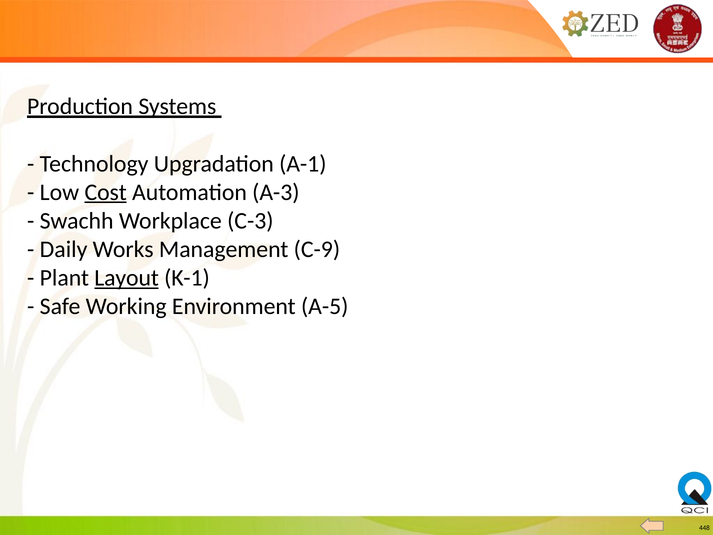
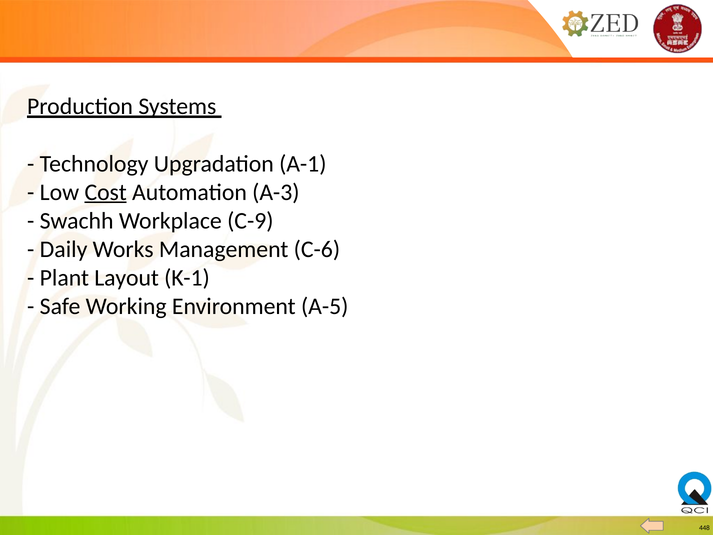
C-3: C-3 -> C-9 (250, 221)
C-9: C-9 -> C-6 (317, 249)
Layout underline: present -> none (127, 278)
